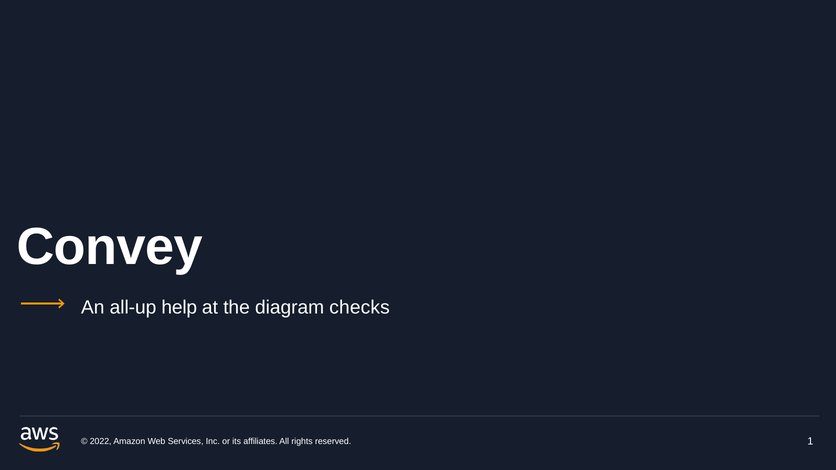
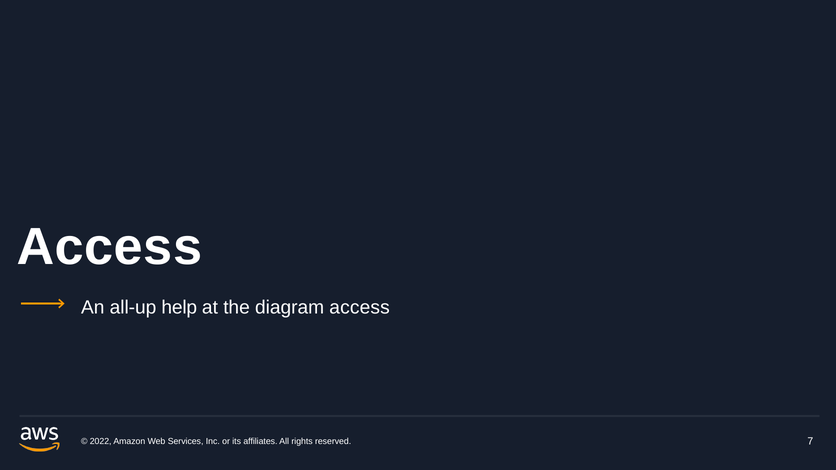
Convey: Convey -> Access (109, 247)
diagram checks: checks -> access (360, 307)
1: 1 -> 7 (810, 442)
